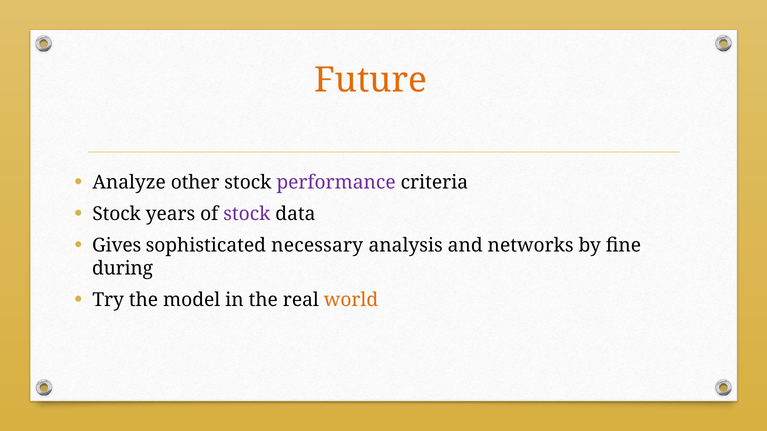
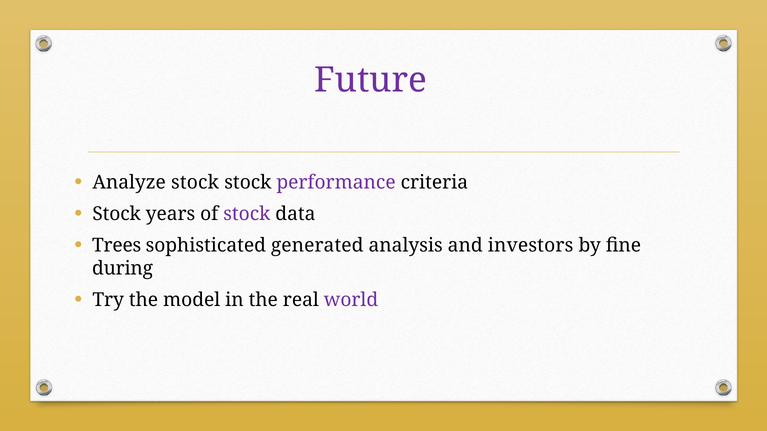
Future colour: orange -> purple (371, 80)
Analyze other: other -> stock (195, 183)
Gives: Gives -> Trees (117, 246)
necessary: necessary -> generated (317, 246)
networks: networks -> investors (531, 246)
world colour: orange -> purple (351, 300)
